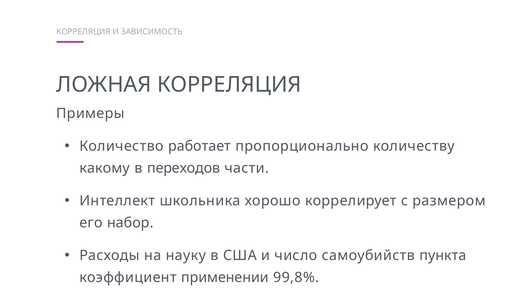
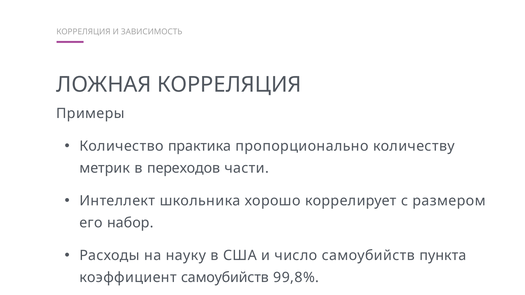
работает: работает -> практика (200, 146)
какому: какому -> метрик (105, 168)
коэффициент применении: применении -> самоубийств (225, 278)
